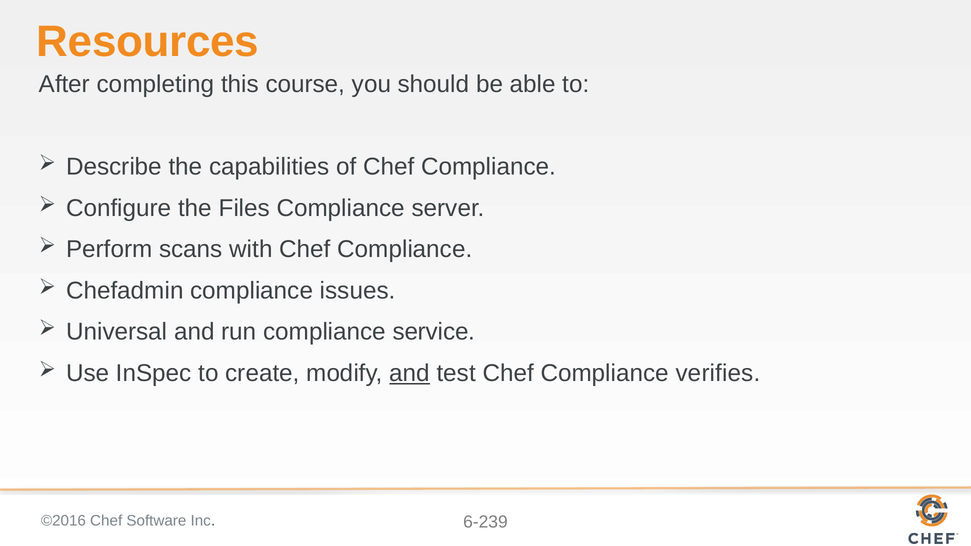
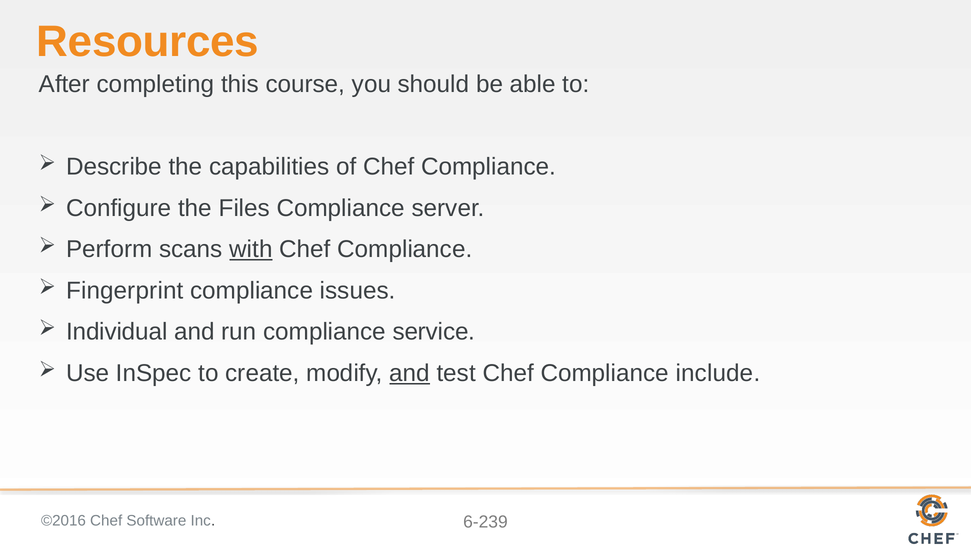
with underline: none -> present (251, 249)
Chefadmin: Chefadmin -> Fingerprint (125, 291)
Universal: Universal -> Individual (117, 332)
verifies: verifies -> include (718, 373)
